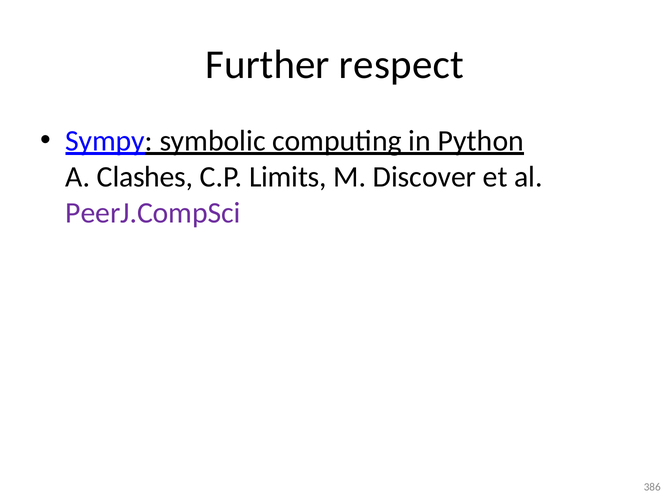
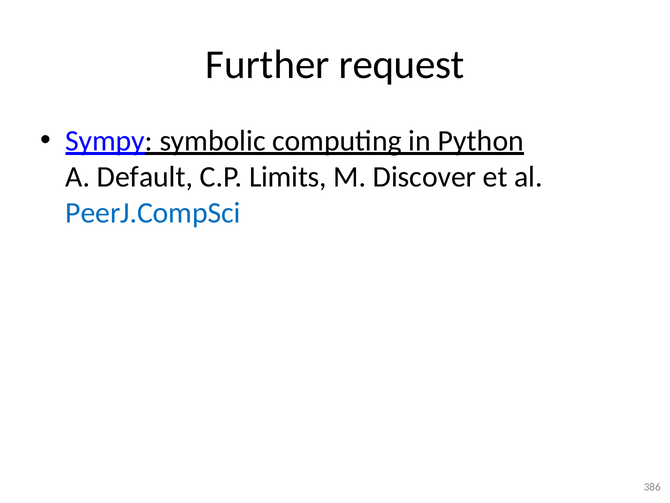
respect: respect -> request (402, 65)
Clashes: Clashes -> Default (145, 177)
PeerJ.CompSci colour: purple -> blue (153, 213)
